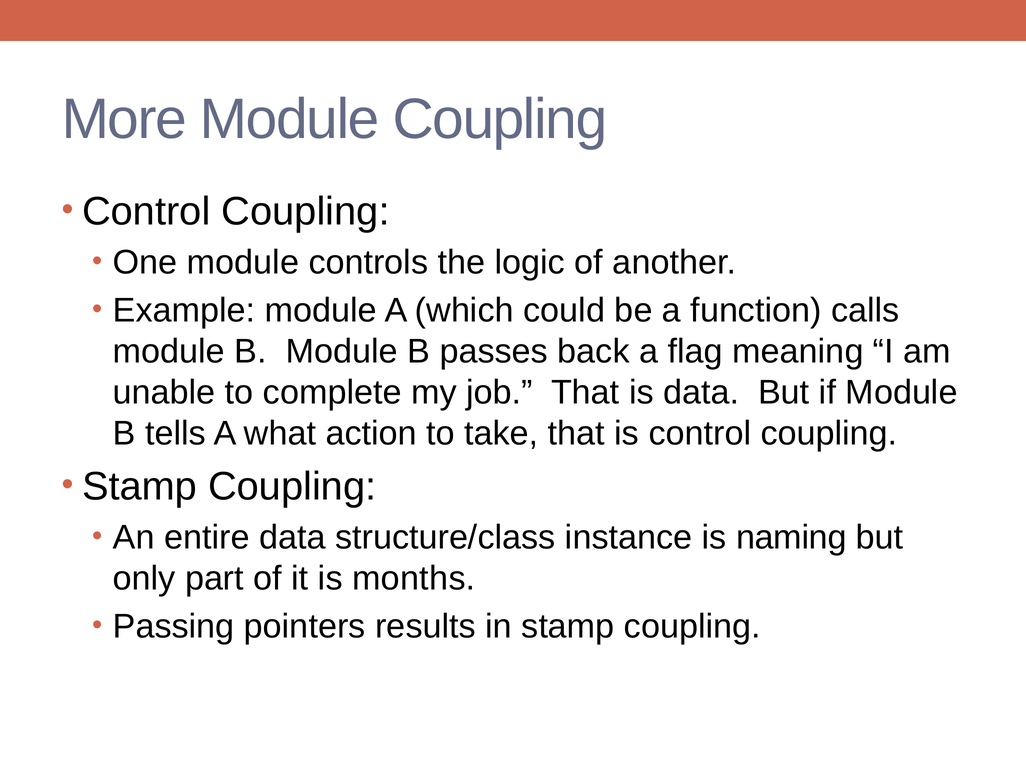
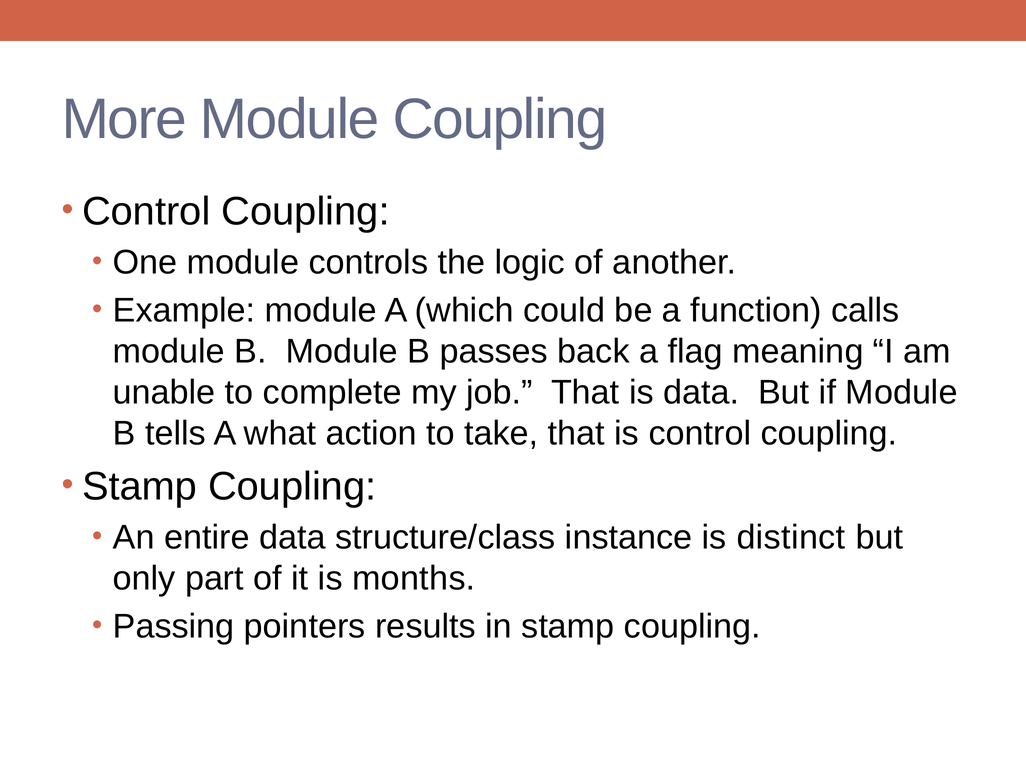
naming: naming -> distinct (791, 537)
